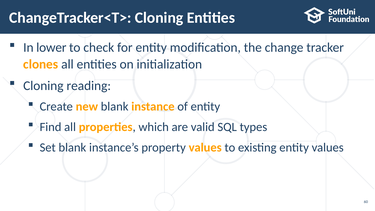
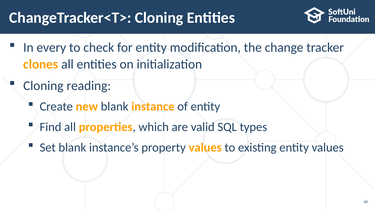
lower: lower -> every (51, 48)
